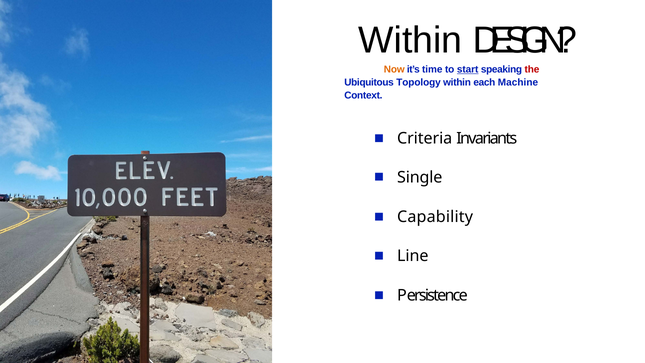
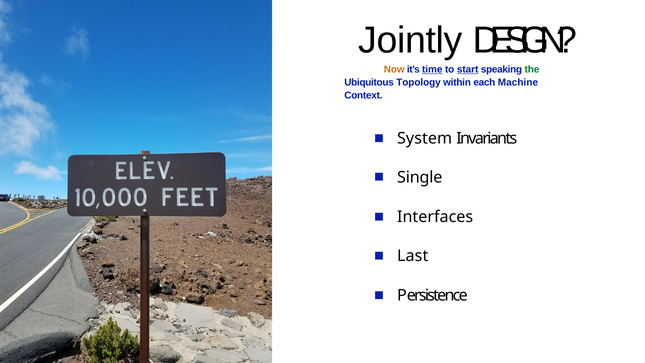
Within: Within -> Jointly (410, 40)
time underline: none -> present (432, 70)
the colour: red -> green (532, 70)
Criteria: Criteria -> System (425, 138)
Capability: Capability -> Interfaces (435, 217)
Line: Line -> Last (413, 256)
